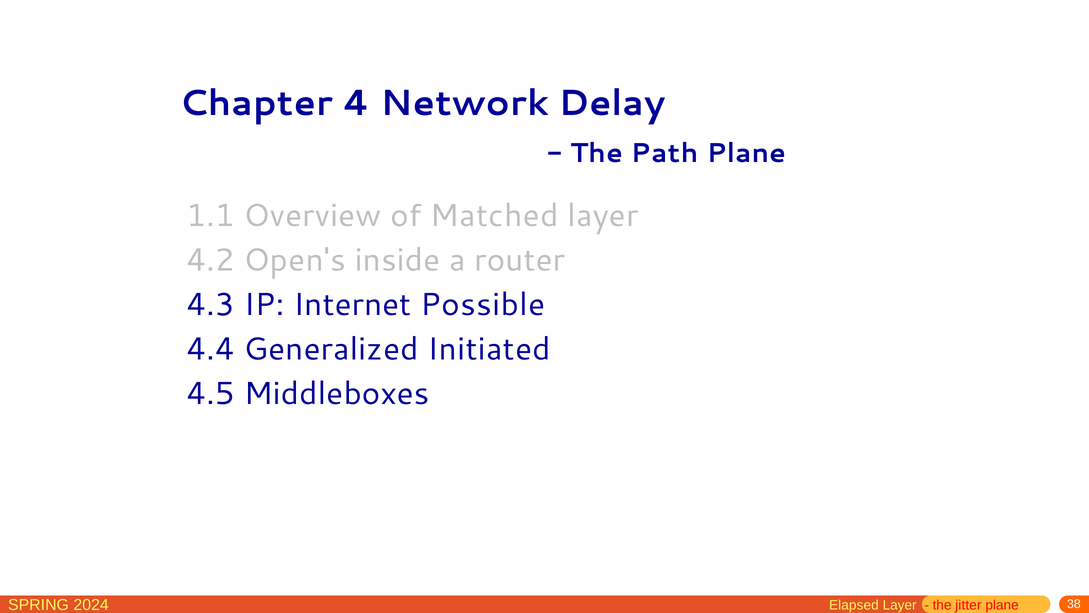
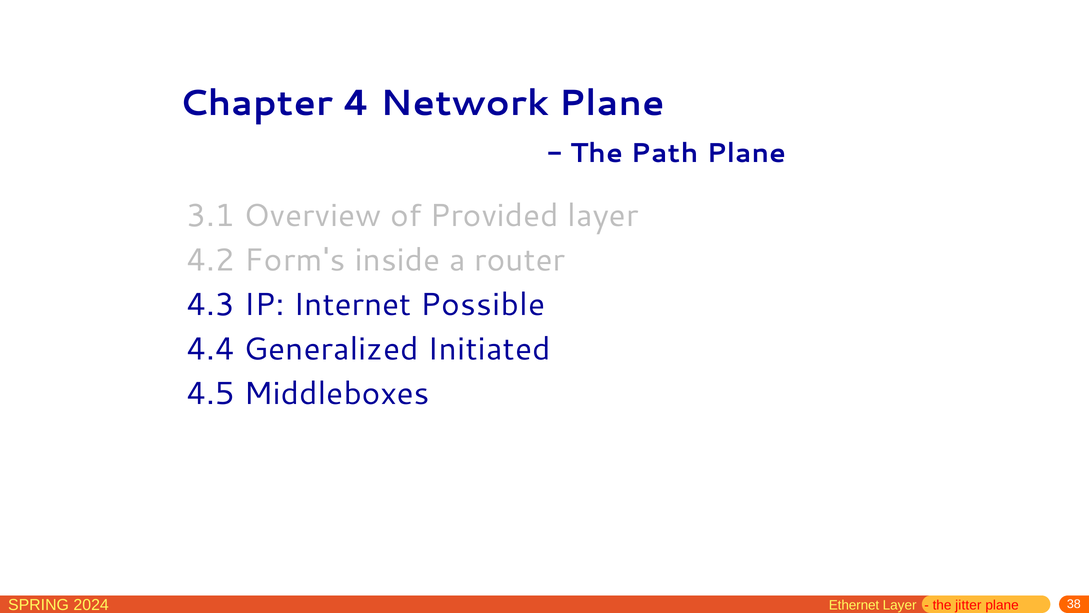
Network Delay: Delay -> Plane (612, 103)
1.1: 1.1 -> 3.1 (211, 216)
Matched: Matched -> Provided (494, 216)
Open's: Open's -> Form's (295, 260)
Elapsed: Elapsed -> Ethernet (854, 605)
